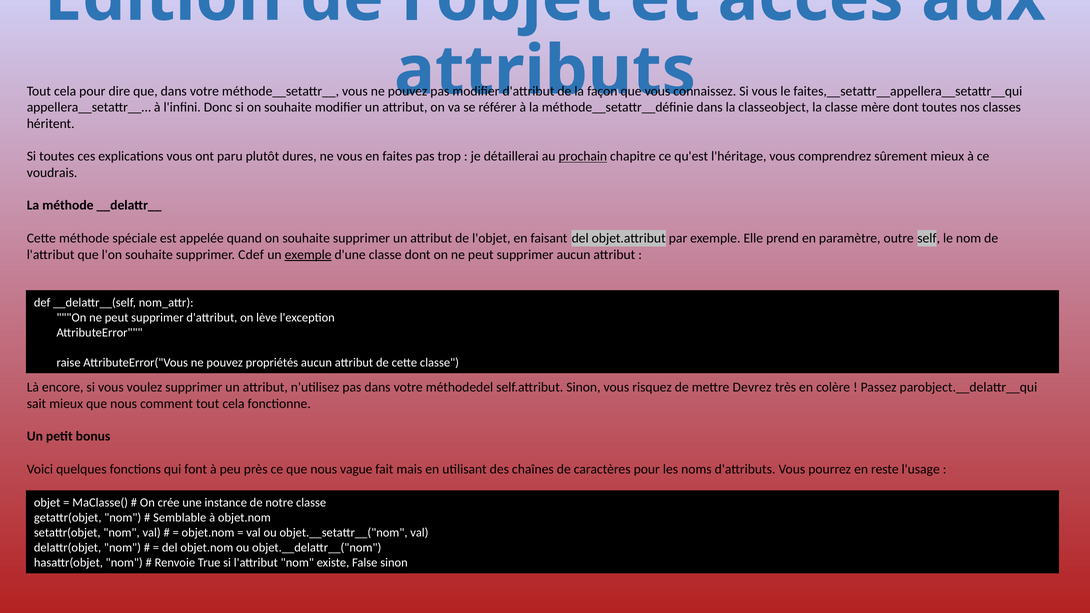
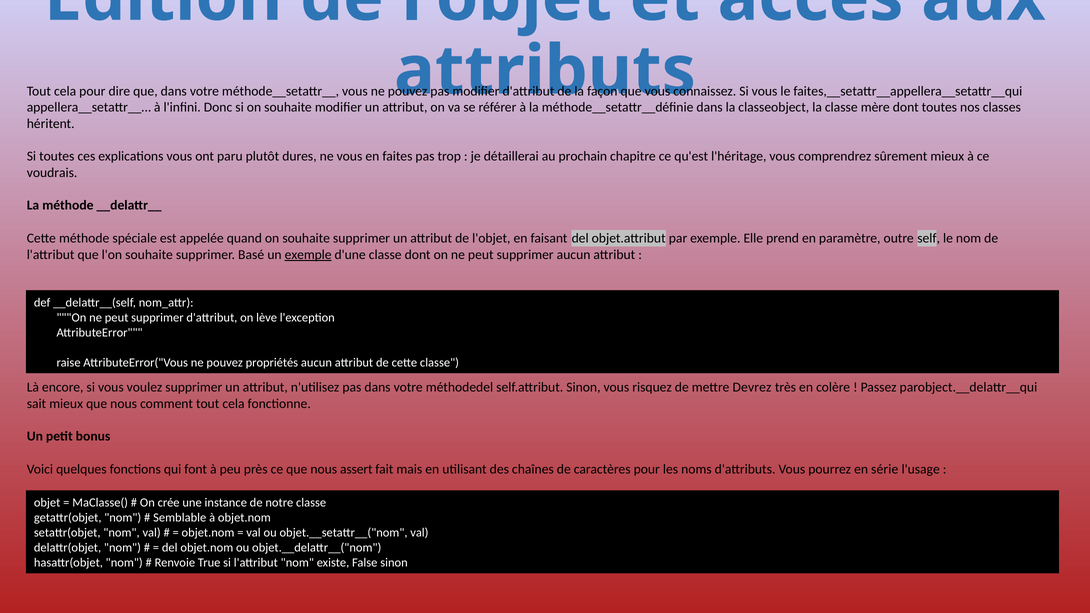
prochain underline: present -> none (583, 156)
Cdef: Cdef -> Basé (251, 255)
vague: vague -> assert (356, 469)
reste: reste -> série (885, 469)
